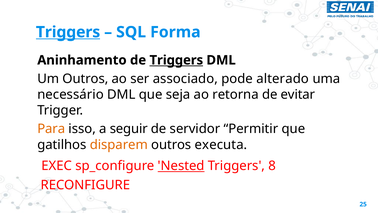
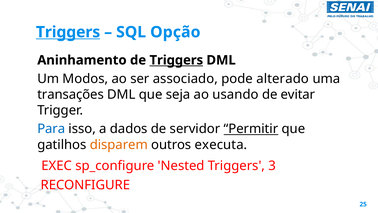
Forma: Forma -> Opção (175, 32)
Um Outros: Outros -> Modos (85, 79)
necessário: necessário -> transações (71, 94)
retorna: retorna -> usando (236, 94)
Para colour: orange -> blue (51, 129)
seguir: seguir -> dados (129, 129)
Permitir underline: none -> present (251, 129)
Nested underline: present -> none (181, 166)
8: 8 -> 3 (272, 166)
